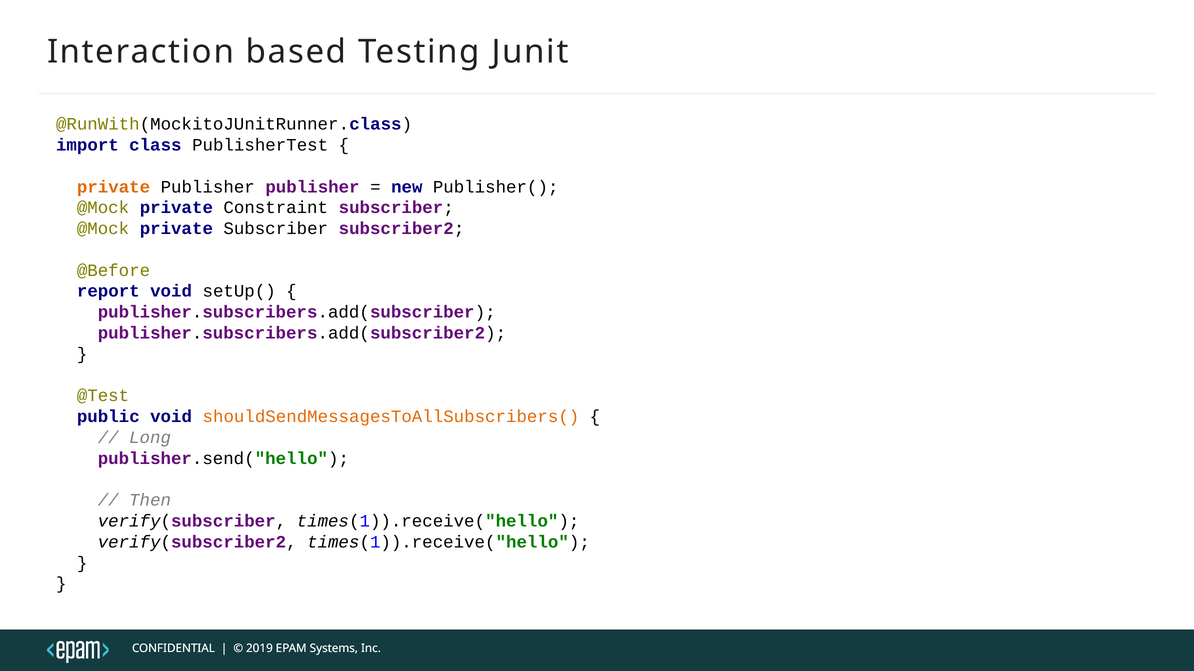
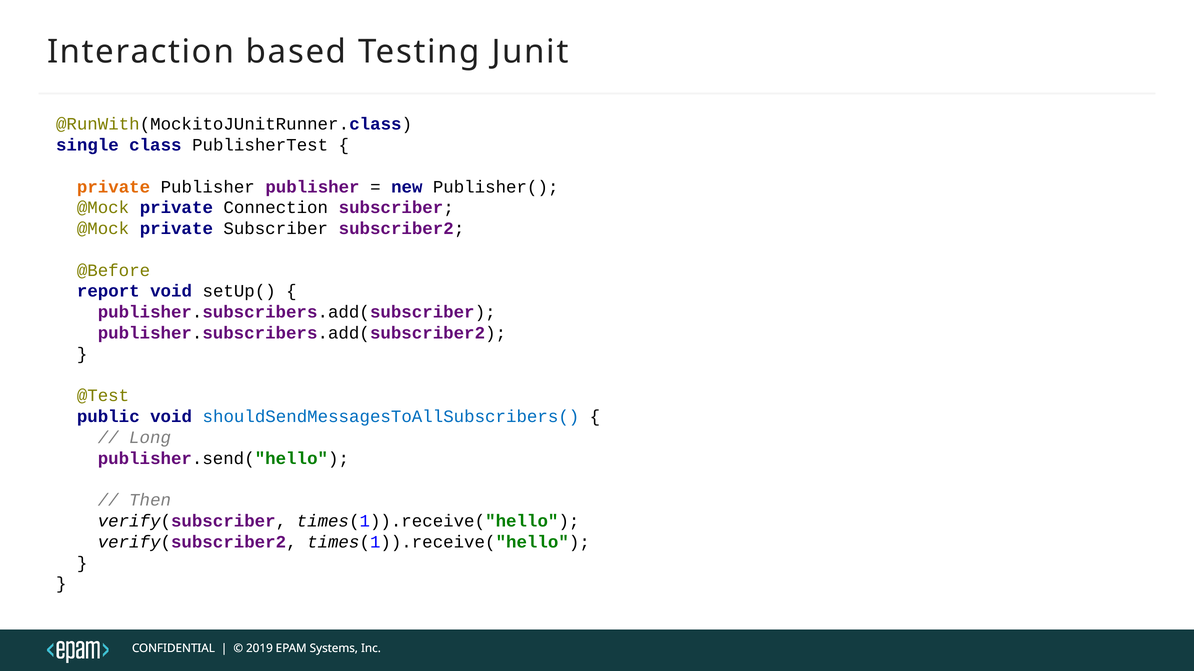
import: import -> single (87, 145)
Constraint: Constraint -> Connection (276, 208)
shouldSendMessagesToAllSubscribers( colour: orange -> blue (391, 417)
